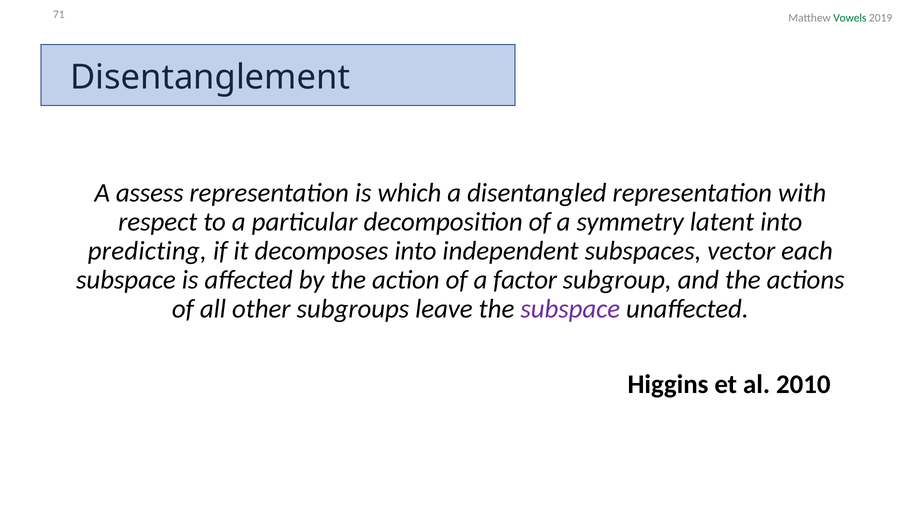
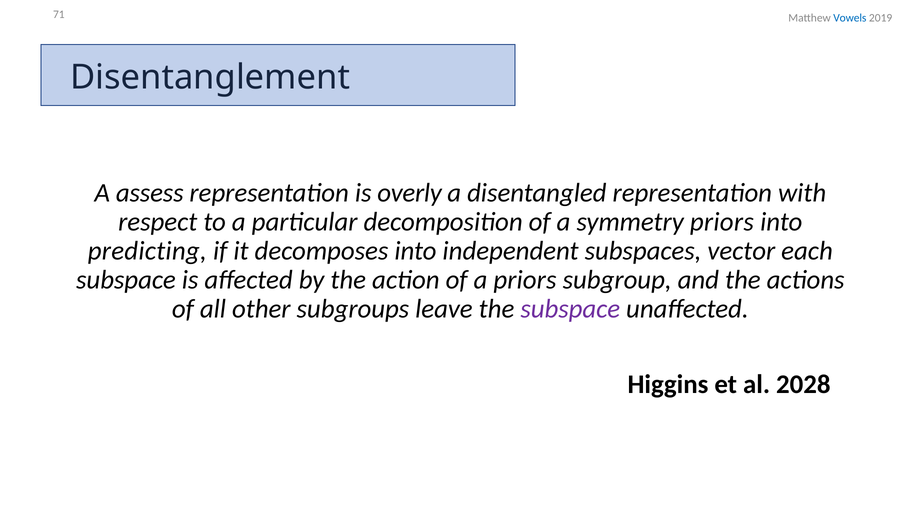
Vowels colour: green -> blue (850, 18)
which: which -> overly (410, 193)
symmetry latent: latent -> priors (722, 222)
a factor: factor -> priors (525, 280)
2010: 2010 -> 2028 (803, 384)
